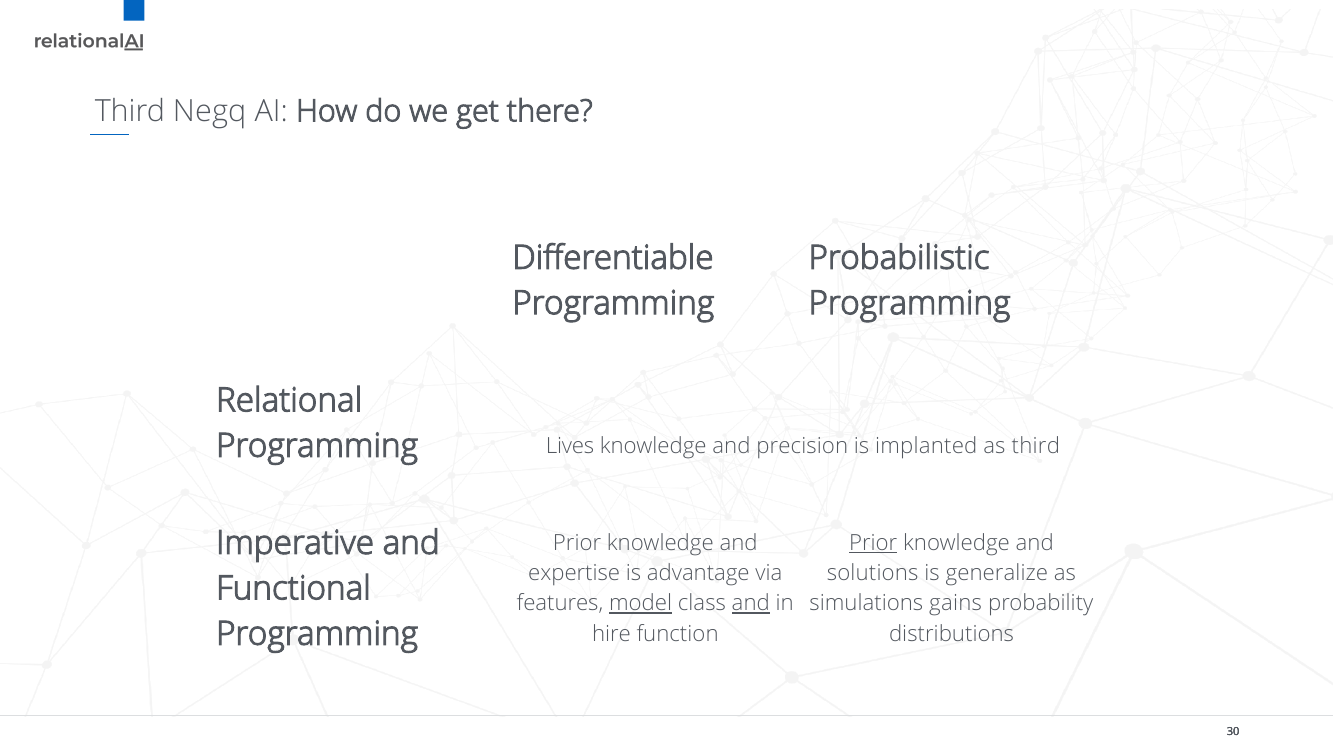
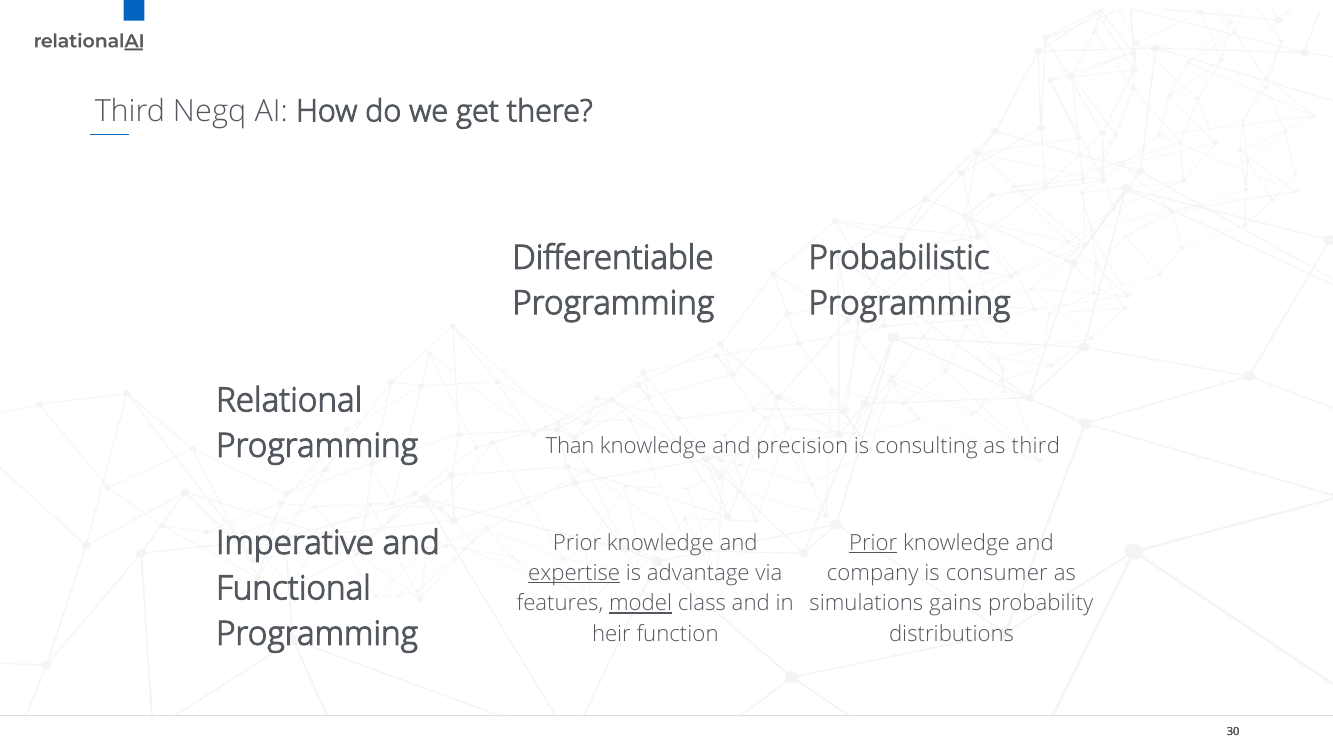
Lives: Lives -> Than (570, 446)
implanted: implanted -> consulting (926, 446)
expertise underline: none -> present (574, 573)
solutions: solutions -> company (873, 573)
generalize: generalize -> consumer (997, 573)
and underline: present -> none (751, 603)
hire: hire -> heir (611, 634)
